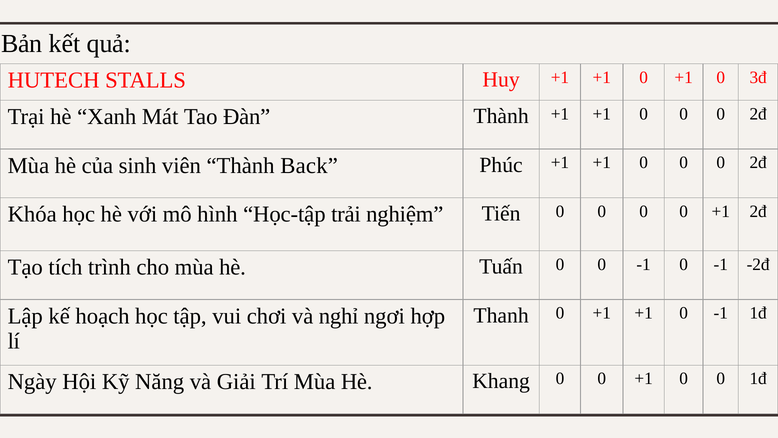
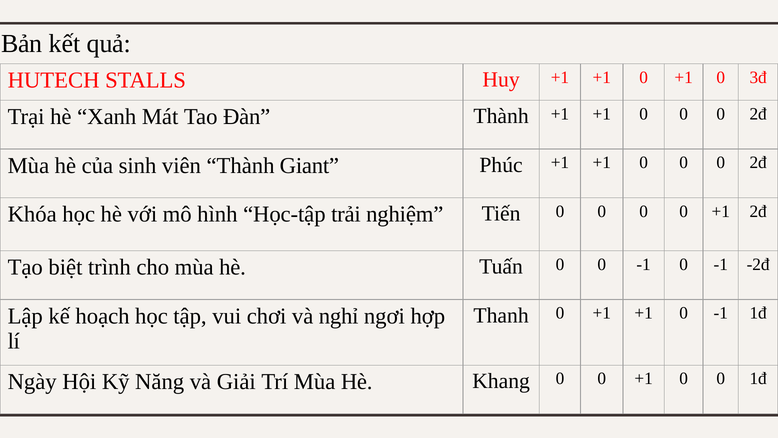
Back: Back -> Giant (309, 165)
tích: tích -> biệt (65, 267)
